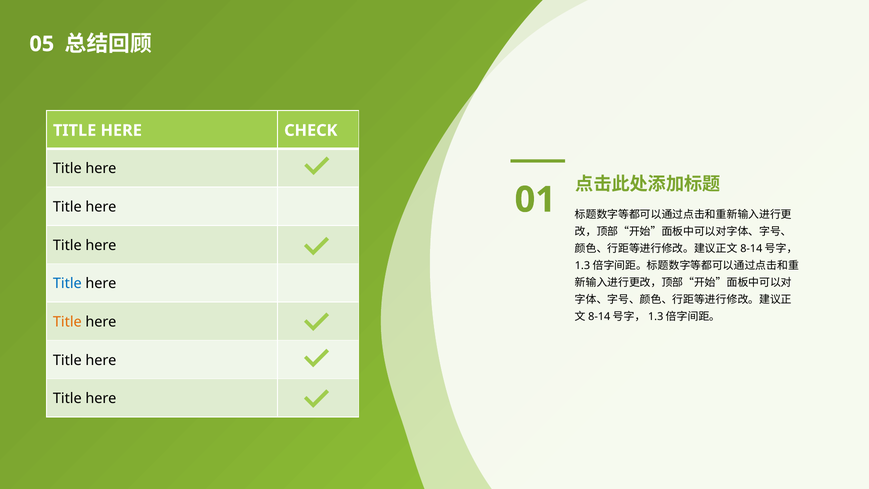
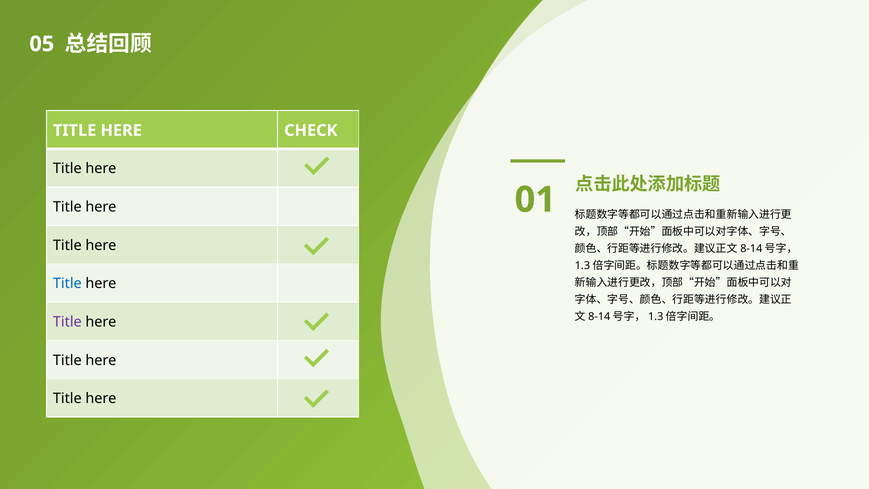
Title colour: orange -> purple (67, 322)
